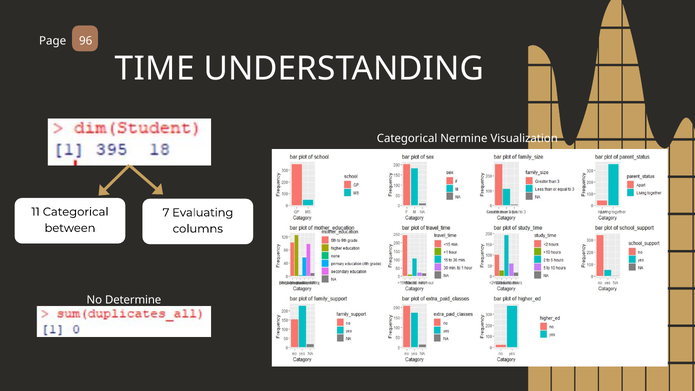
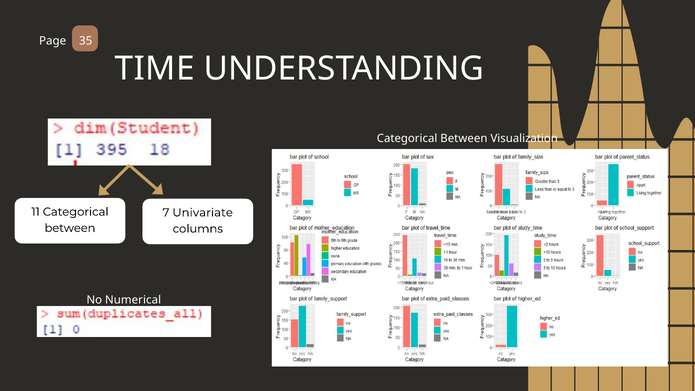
96: 96 -> 35 (86, 41)
Nermine: Nermine -> Between (464, 139)
Evaluating: Evaluating -> Univariate (203, 213)
Determine: Determine -> Numerical (133, 300)
